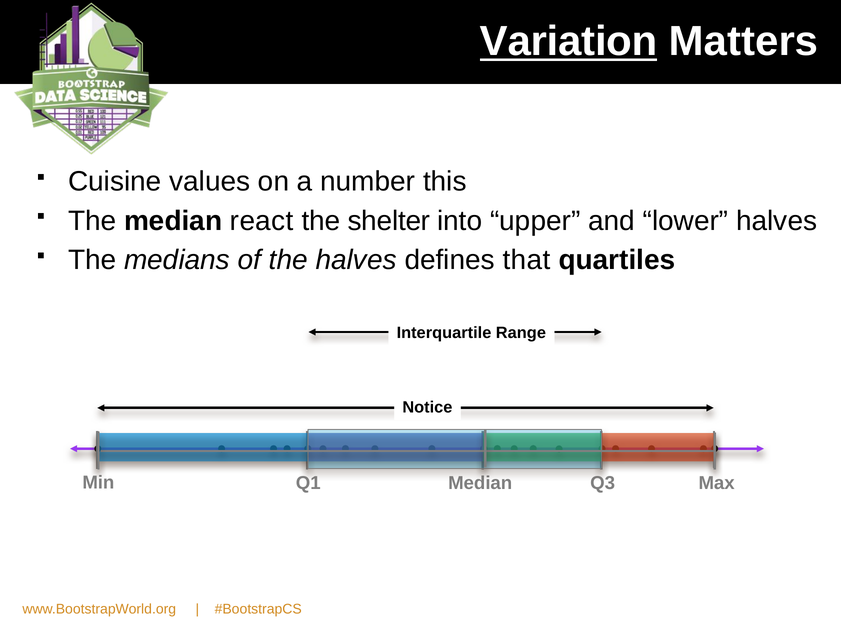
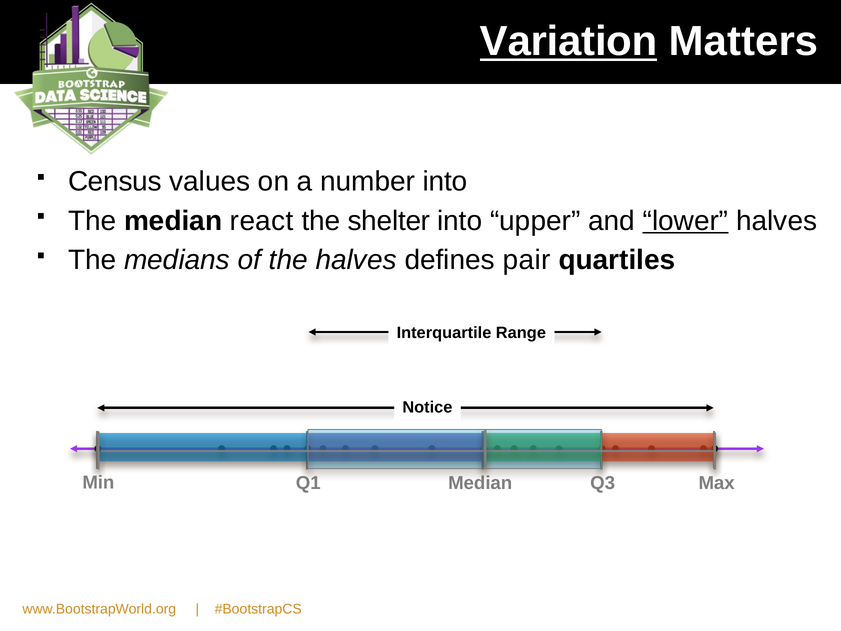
Cuisine: Cuisine -> Census (115, 181)
number this: this -> into (445, 181)
lower underline: none -> present (686, 221)
that: that -> pair (527, 260)
